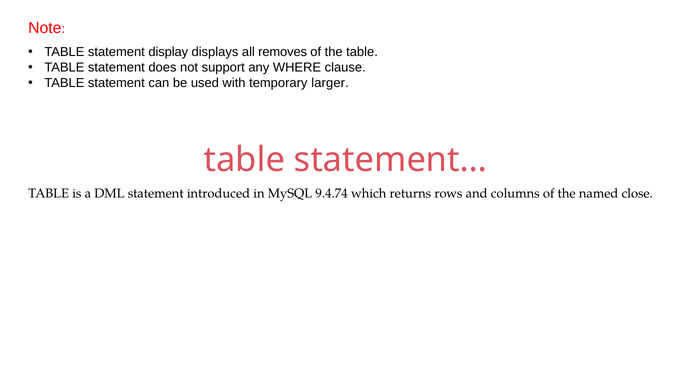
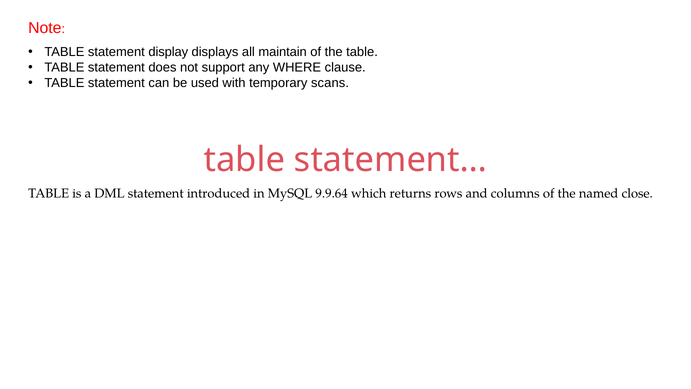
removes: removes -> maintain (283, 52)
larger: larger -> scans (330, 83)
9.4.74: 9.4.74 -> 9.9.64 (332, 193)
